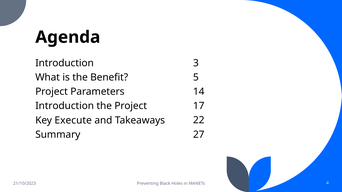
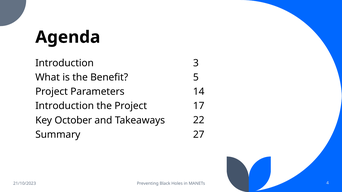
Execute: Execute -> October (73, 120)
